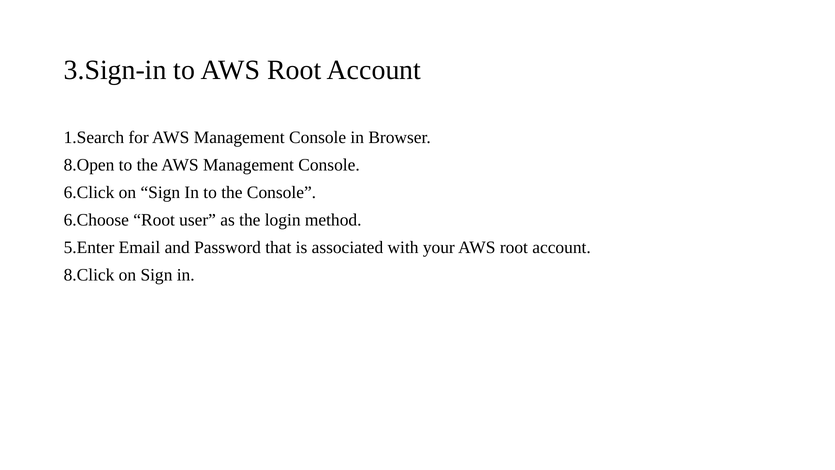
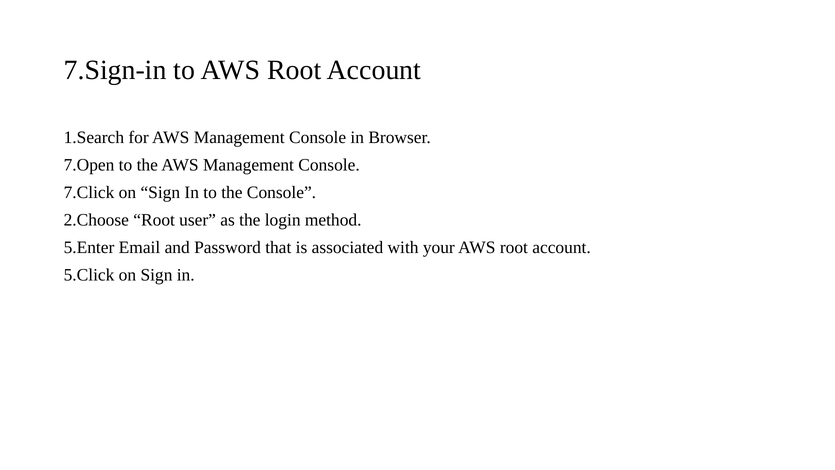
3.Sign-in: 3.Sign-in -> 7.Sign-in (115, 70)
8.Open: 8.Open -> 7.Open (89, 165)
6.Click: 6.Click -> 7.Click (89, 193)
6.Choose: 6.Choose -> 2.Choose (96, 220)
8.Click: 8.Click -> 5.Click (89, 275)
